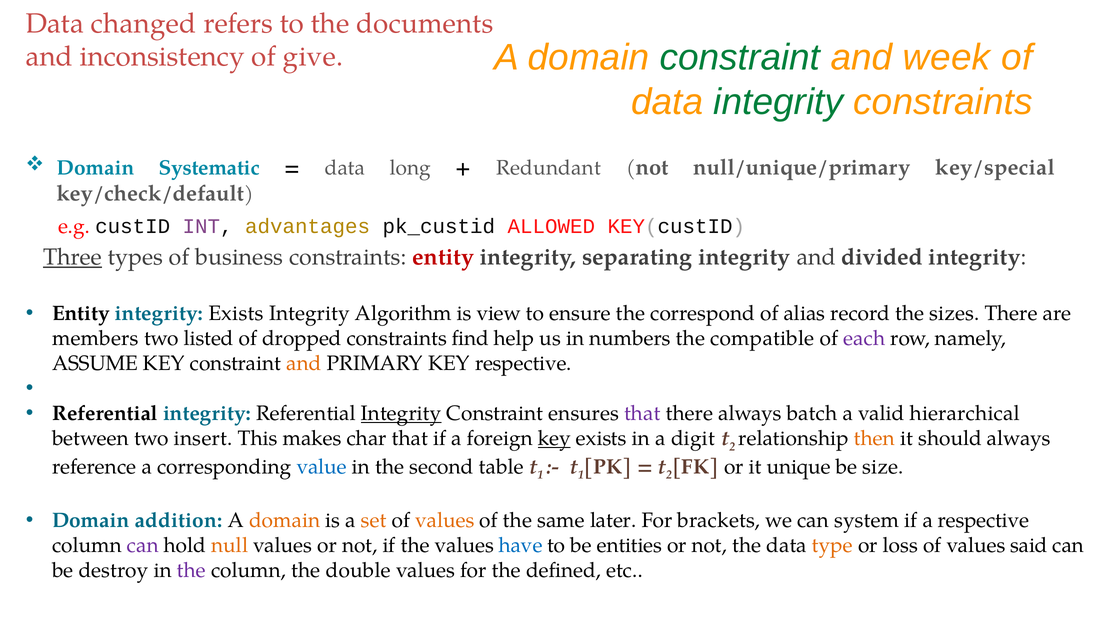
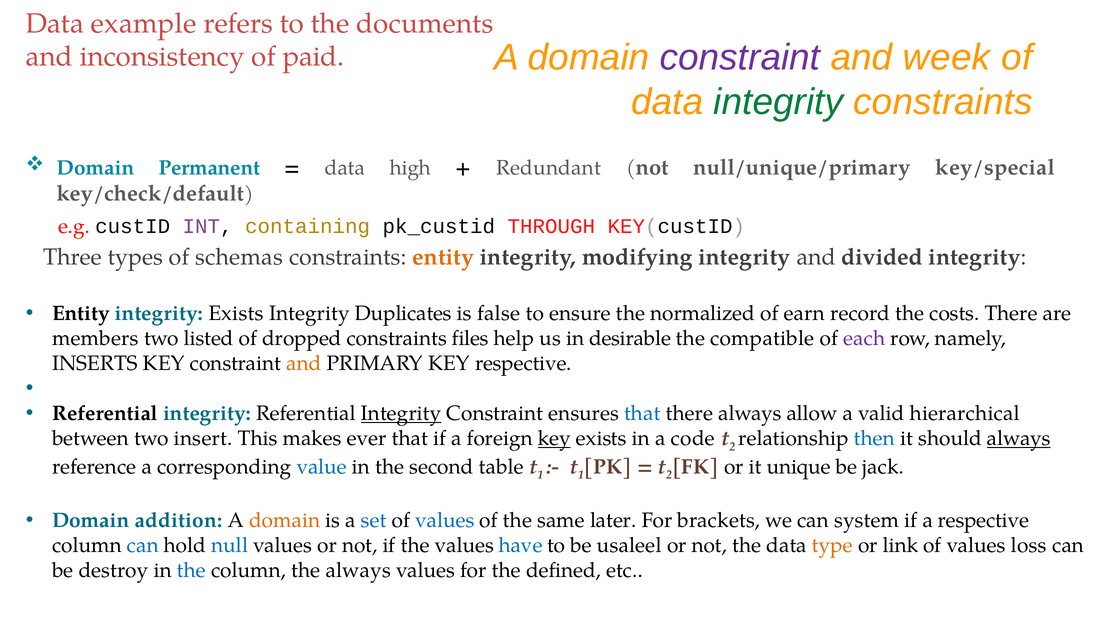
changed: changed -> example (144, 23)
constraint colour: green -> purple (740, 58)
give: give -> paid (313, 57)
Systematic: Systematic -> Permanent (209, 168)
long: long -> high (410, 168)
advantages: advantages -> containing (308, 226)
ALLOWED: ALLOWED -> THROUGH (551, 226)
Three underline: present -> none (73, 257)
business: business -> schemas (239, 257)
entity colour: red -> orange (443, 257)
separating: separating -> modifying (637, 257)
Algorithm: Algorithm -> Duplicates (403, 313)
view: view -> false (499, 313)
correspond: correspond -> normalized (703, 313)
alias: alias -> earn (804, 313)
sizes: sizes -> costs (954, 313)
find: find -> files (470, 338)
numbers: numbers -> desirable (630, 338)
ASSUME: ASSUME -> INSERTS (95, 363)
that colour: purple -> blue (642, 413)
batch: batch -> allow (812, 413)
char: char -> ever (367, 438)
digit: digit -> code (693, 438)
then colour: orange -> blue (874, 438)
always underline: none -> present (1019, 438)
size: size -> jack (883, 467)
set colour: orange -> blue (374, 520)
values colour: orange -> blue (445, 520)
can colour: purple -> blue (143, 545)
null colour: orange -> blue (230, 545)
entities: entities -> usaleel (629, 545)
loss: loss -> link (900, 545)
said: said -> loss (1029, 545)
the colour: purple -> blue (191, 570)
the double: double -> always (358, 570)
